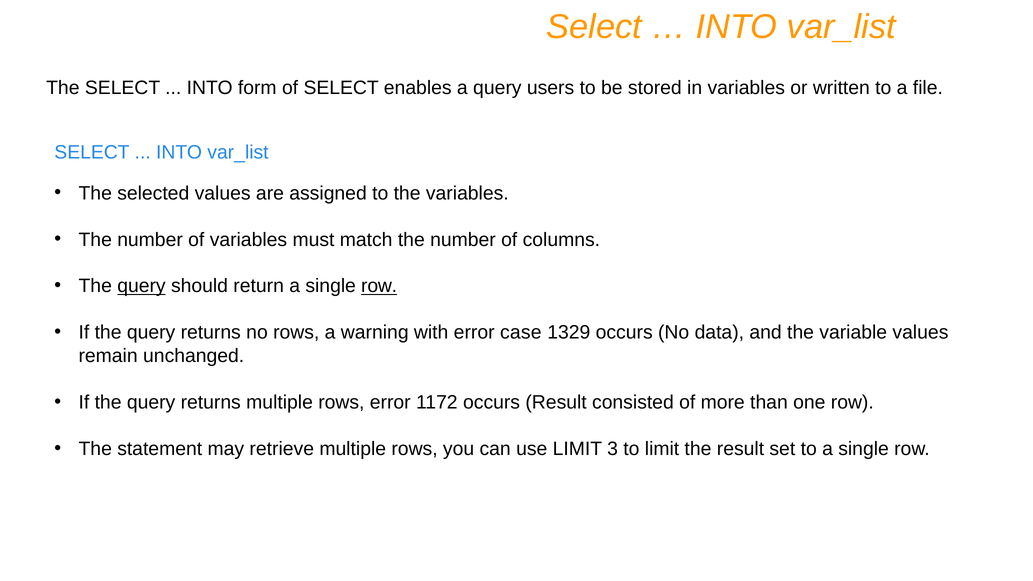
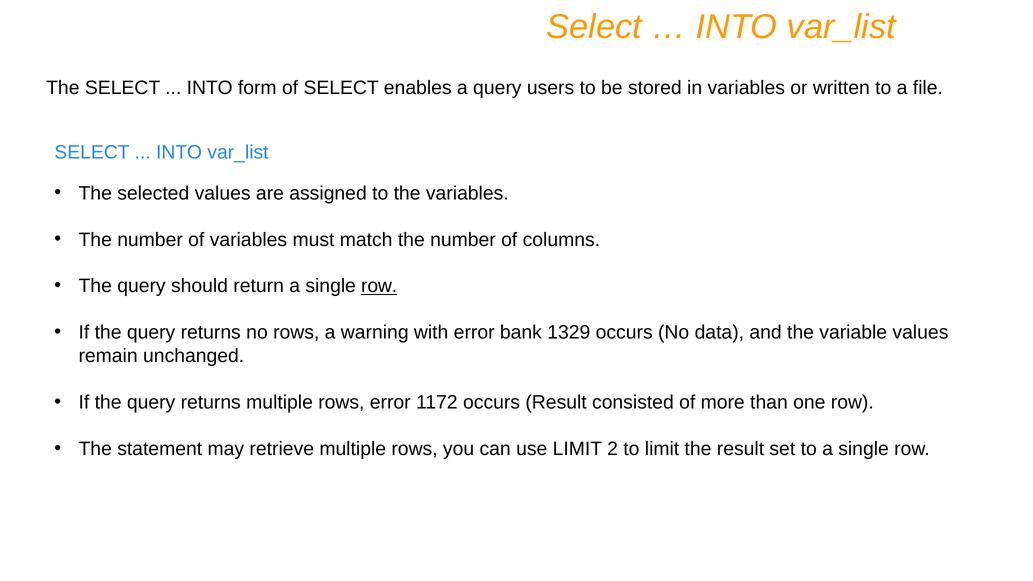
query underline: present -> none (141, 286)
case: case -> bank (521, 333)
3: 3 -> 2 (613, 449)
